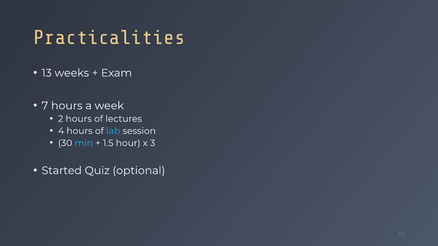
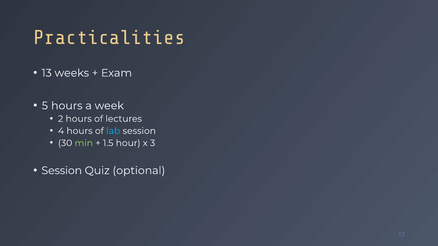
7: 7 -> 5 (45, 106)
min colour: light blue -> light green (84, 143)
Started: Started -> Session (62, 171)
